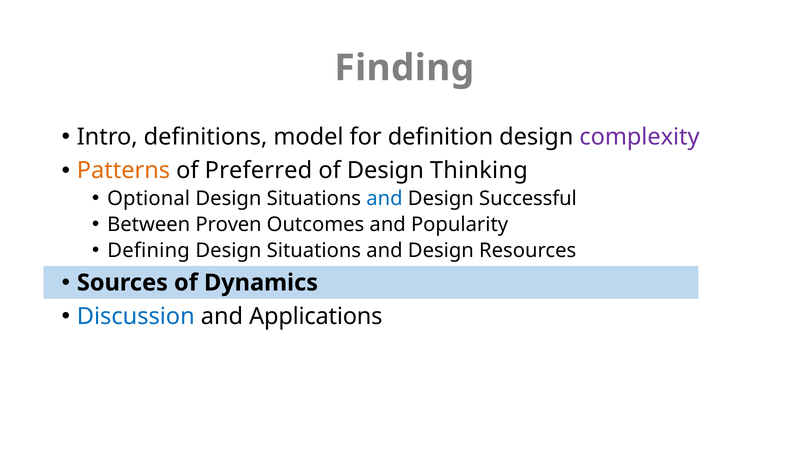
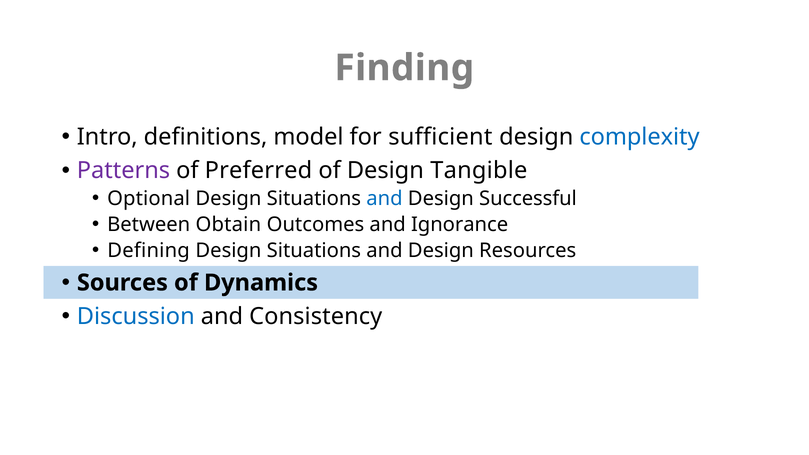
definition: definition -> sufficient (440, 137)
complexity colour: purple -> blue (640, 137)
Patterns colour: orange -> purple (124, 171)
Thinking: Thinking -> Tangible (479, 171)
Proven: Proven -> Obtain (228, 225)
Popularity: Popularity -> Ignorance (460, 225)
Applications: Applications -> Consistency (316, 317)
